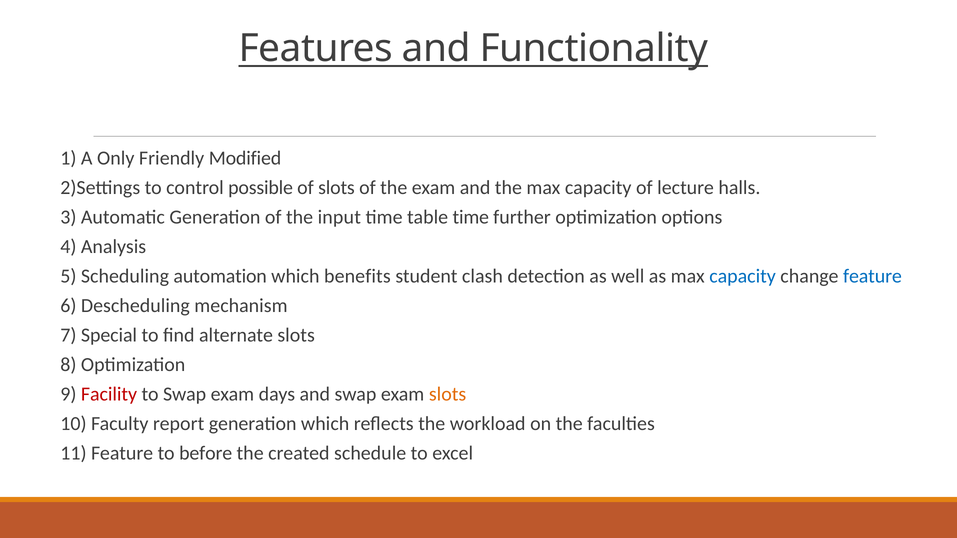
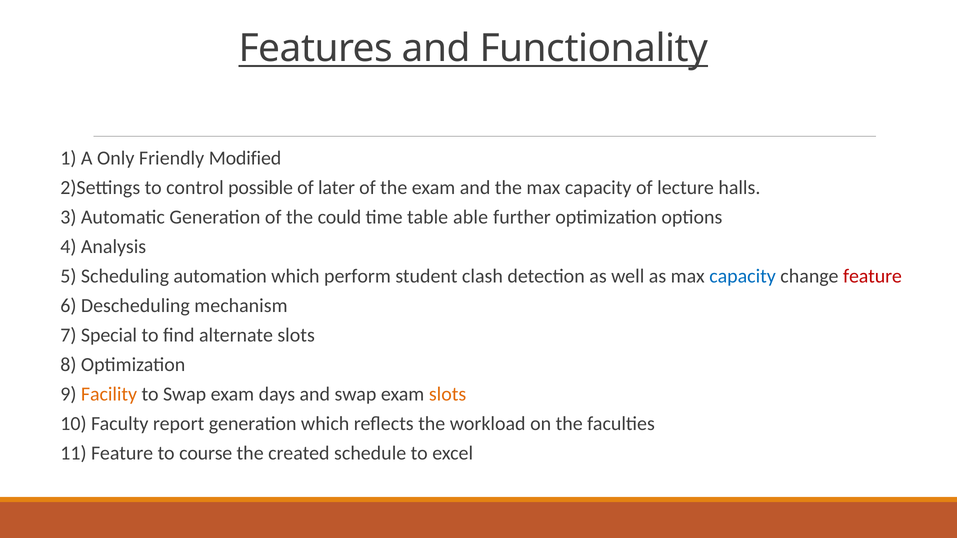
of slots: slots -> later (337, 188)
input: input -> could (339, 217)
table time: time -> able (471, 217)
benefits: benefits -> perform (357, 276)
feature colour: blue -> red (872, 276)
Facility colour: red -> orange (109, 395)
before: before -> course (206, 454)
